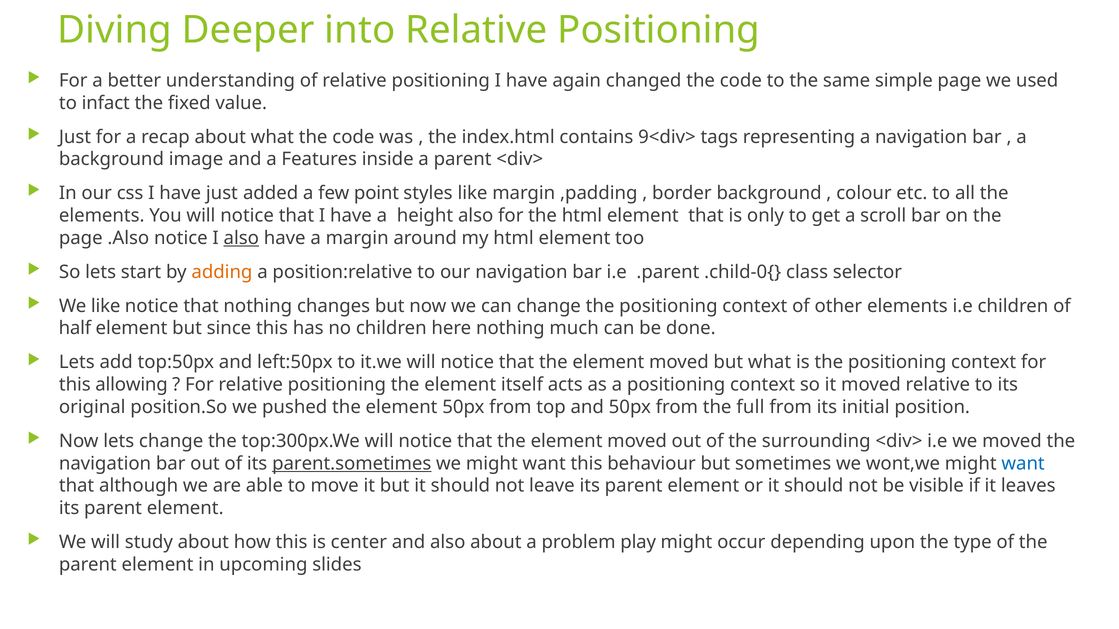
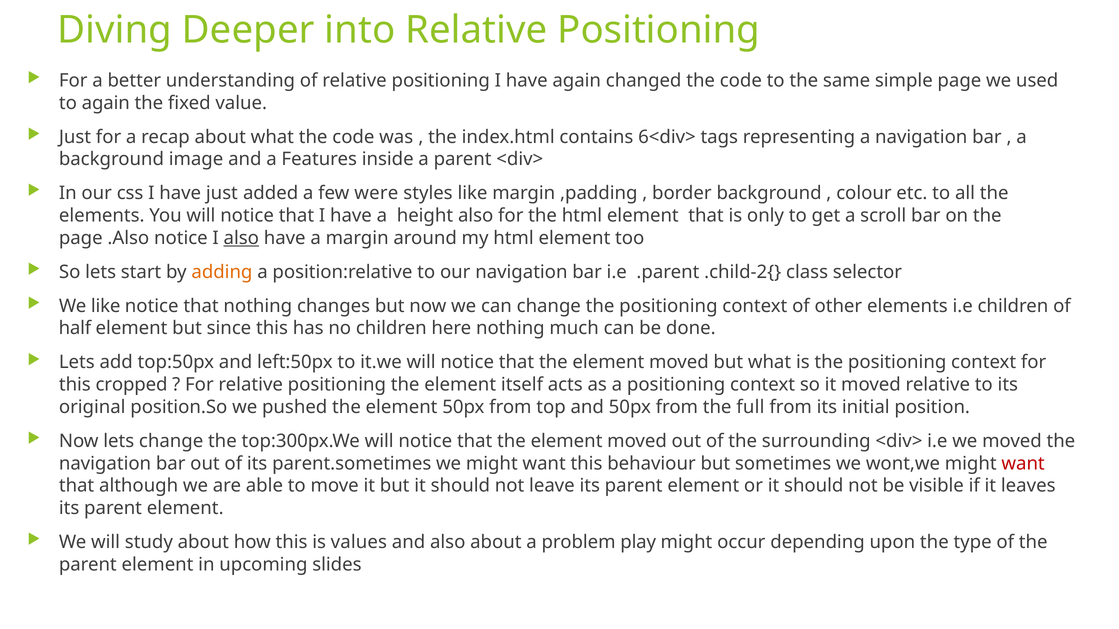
to infact: infact -> again (106, 103)
9<div>: 9<div> -> 6<div> (667, 137)
point: point -> were (376, 193)
.child-0{: .child-0{ -> .child-2{ (743, 272)
allowing: allowing -> cropped (132, 385)
parent.sometimes underline: present -> none (352, 464)
want colour: blue -> red (1023, 464)
center: center -> values (359, 542)
